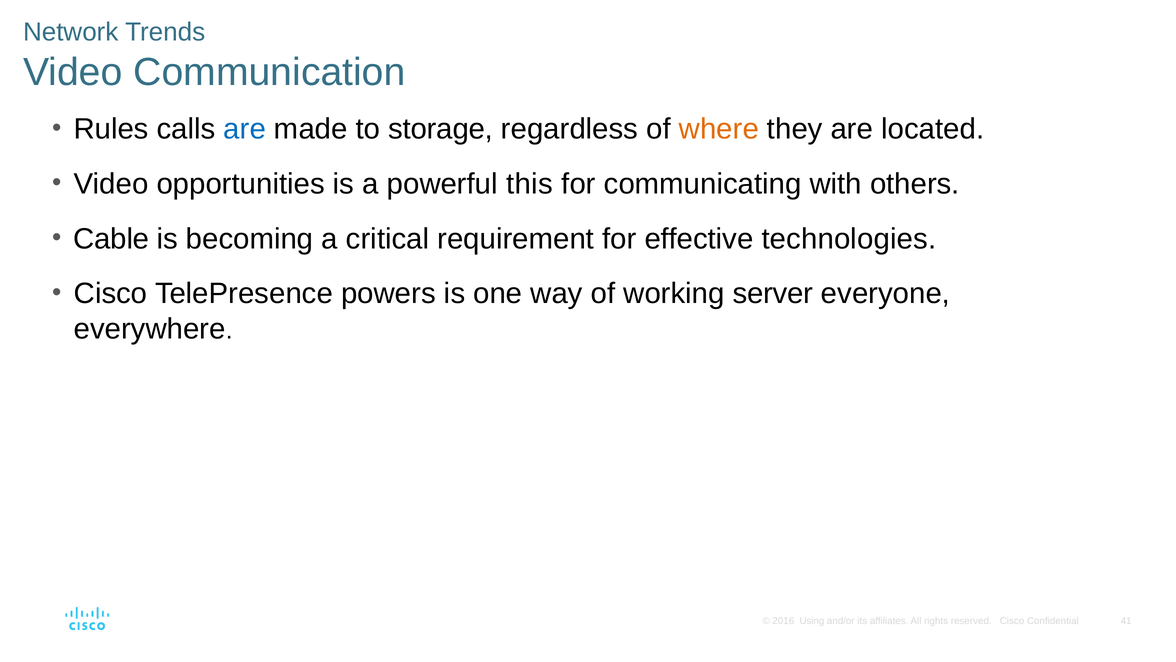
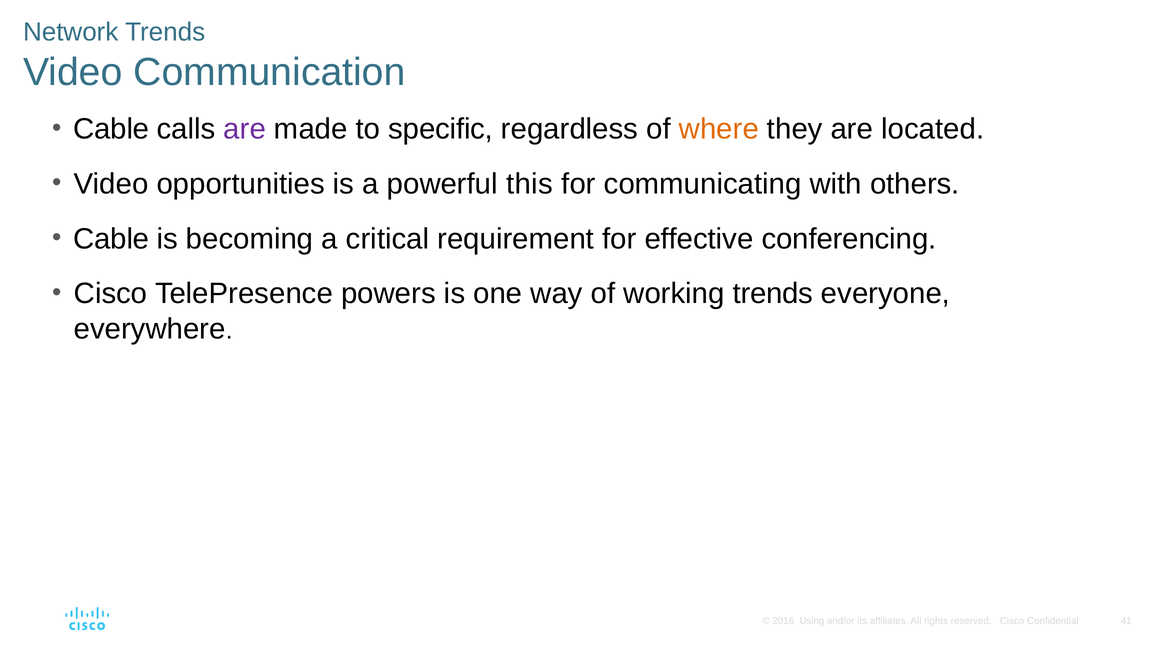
Rules: Rules -> Cable (111, 129)
are colour: blue -> purple (245, 129)
storage: storage -> specific (441, 129)
technologies: technologies -> conferencing (849, 239)
working server: server -> trends (773, 294)
